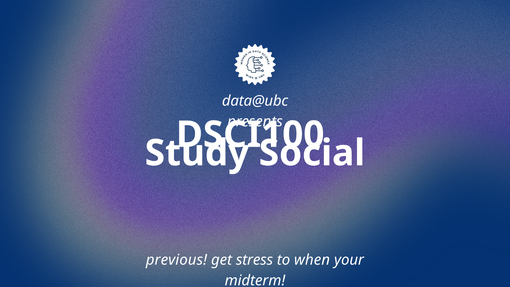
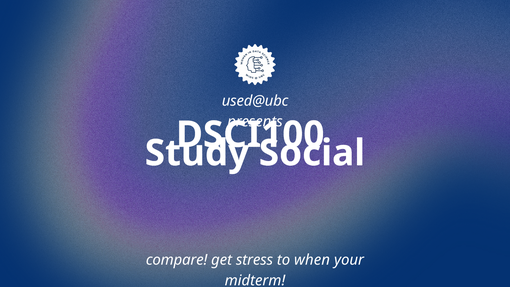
data@ubc: data@ubc -> used@ubc (255, 101)
previous: previous -> compare (177, 260)
